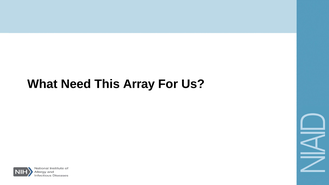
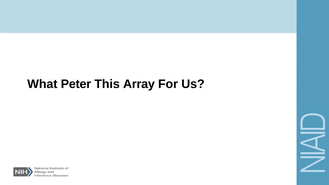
Need: Need -> Peter (76, 84)
